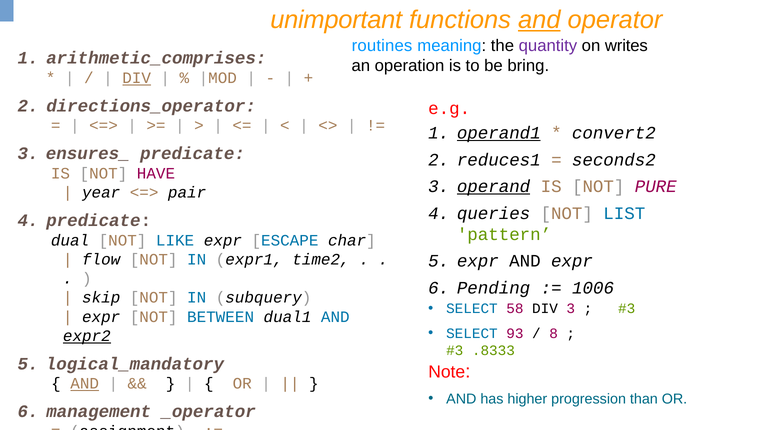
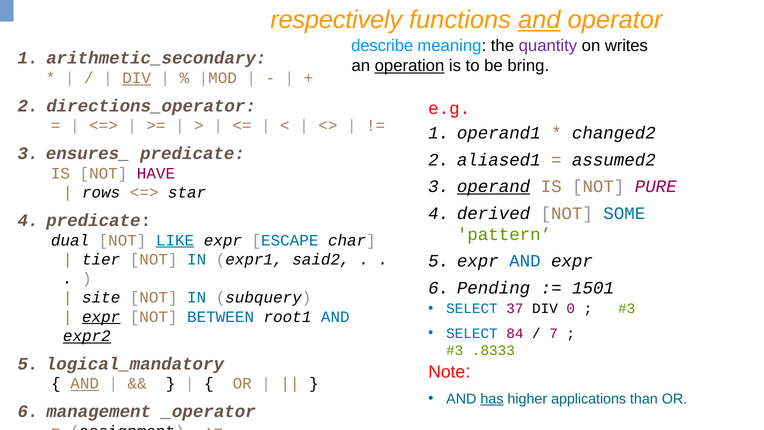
unimportant: unimportant -> respectively (336, 20)
routines: routines -> describe (382, 46)
arithmetic_comprises: arithmetic_comprises -> arithmetic_secondary (156, 58)
operation underline: none -> present (410, 66)
operand1 underline: present -> none (499, 133)
convert2: convert2 -> changed2 (614, 133)
reduces1: reduces1 -> aliased1 (499, 160)
seconds2: seconds2 -> assumed2 (614, 160)
year: year -> rows (101, 192)
pair: pair -> star (187, 192)
queries: queries -> derived (494, 213)
LIST: LIST -> SOME (624, 213)
LIKE underline: none -> present (175, 240)
flow: flow -> tier (101, 259)
time2: time2 -> said2 (321, 259)
AND colour: black -> blue (525, 261)
1006: 1006 -> 1501 (593, 288)
skip: skip -> site (101, 298)
58: 58 -> 37 (515, 308)
DIV 3: 3 -> 0 (571, 308)
expr underline: none -> present (101, 317)
dual1: dual1 -> root1 (287, 317)
93: 93 -> 84 (515, 333)
8: 8 -> 7 (554, 333)
has underline: none -> present (492, 399)
progression: progression -> applications (589, 399)
